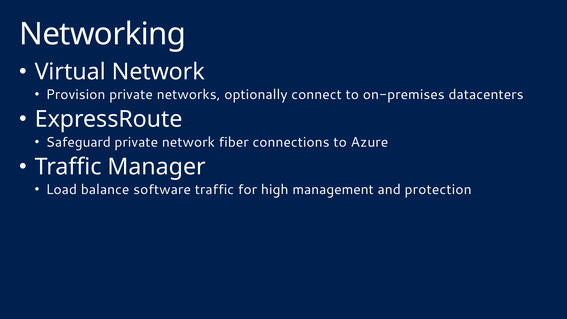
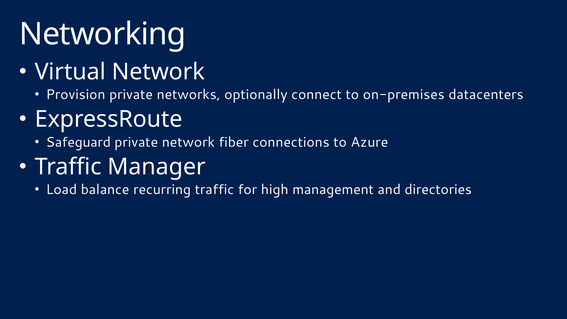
software: software -> recurring (162, 190)
protection: protection -> directories (438, 190)
